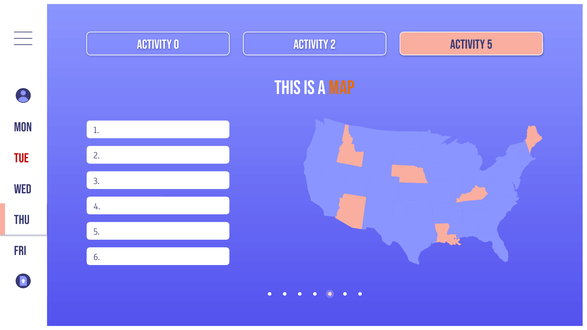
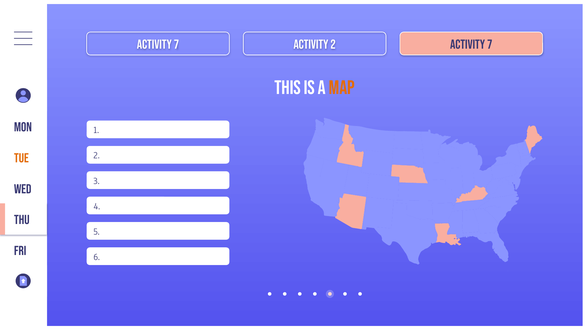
0: 0 -> 7 (176, 44)
5: 5 -> 7 (490, 44)
Tue colour: red -> orange (21, 158)
